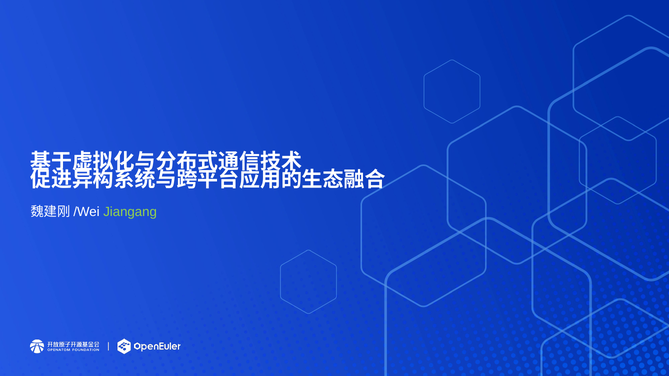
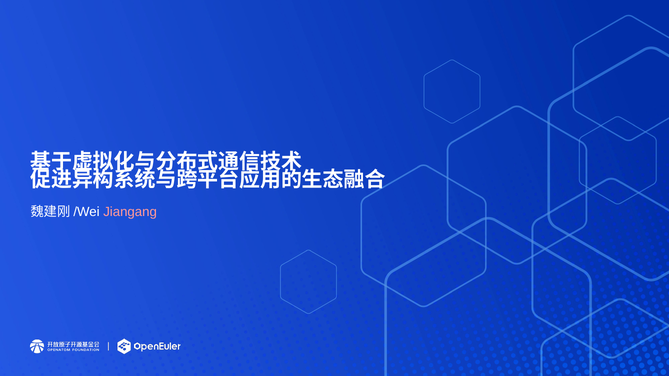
Jiangang colour: light green -> pink (130, 212)
